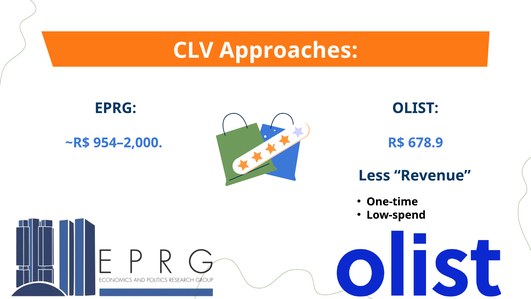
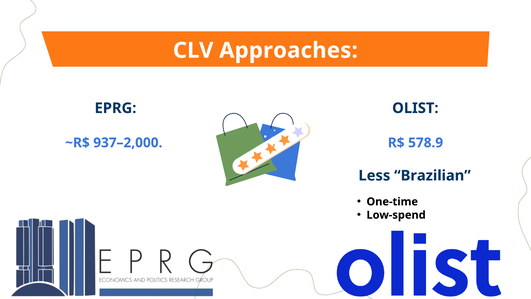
954–2,000: 954–2,000 -> 937–2,000 (128, 143)
678.9: 678.9 -> 578.9 (426, 143)
Revenue: Revenue -> Brazilian (432, 175)
